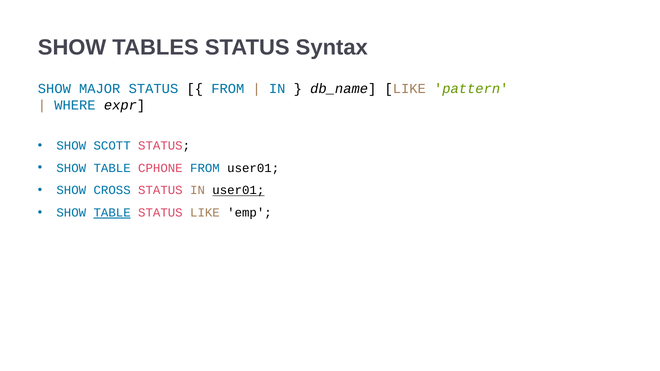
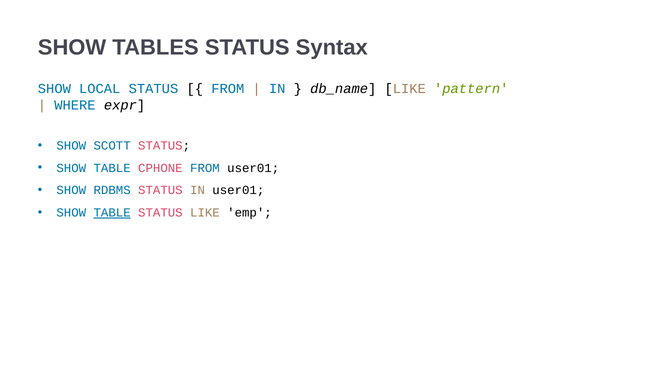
MAJOR: MAJOR -> LOCAL (100, 89)
CROSS: CROSS -> RDBMS (112, 190)
user01 underline: present -> none (238, 190)
